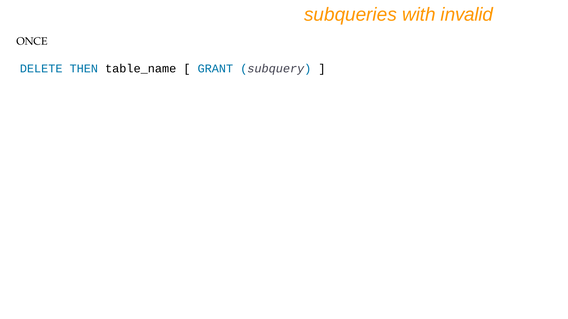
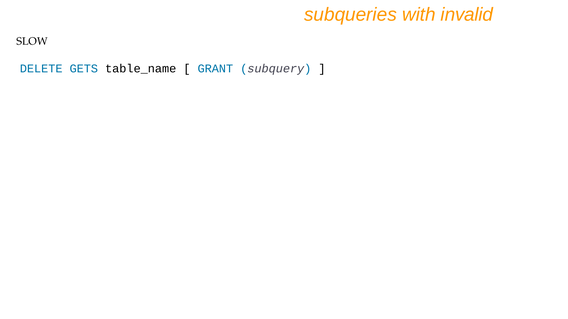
ONCE: ONCE -> SLOW (32, 41)
THEN: THEN -> GETS (84, 69)
